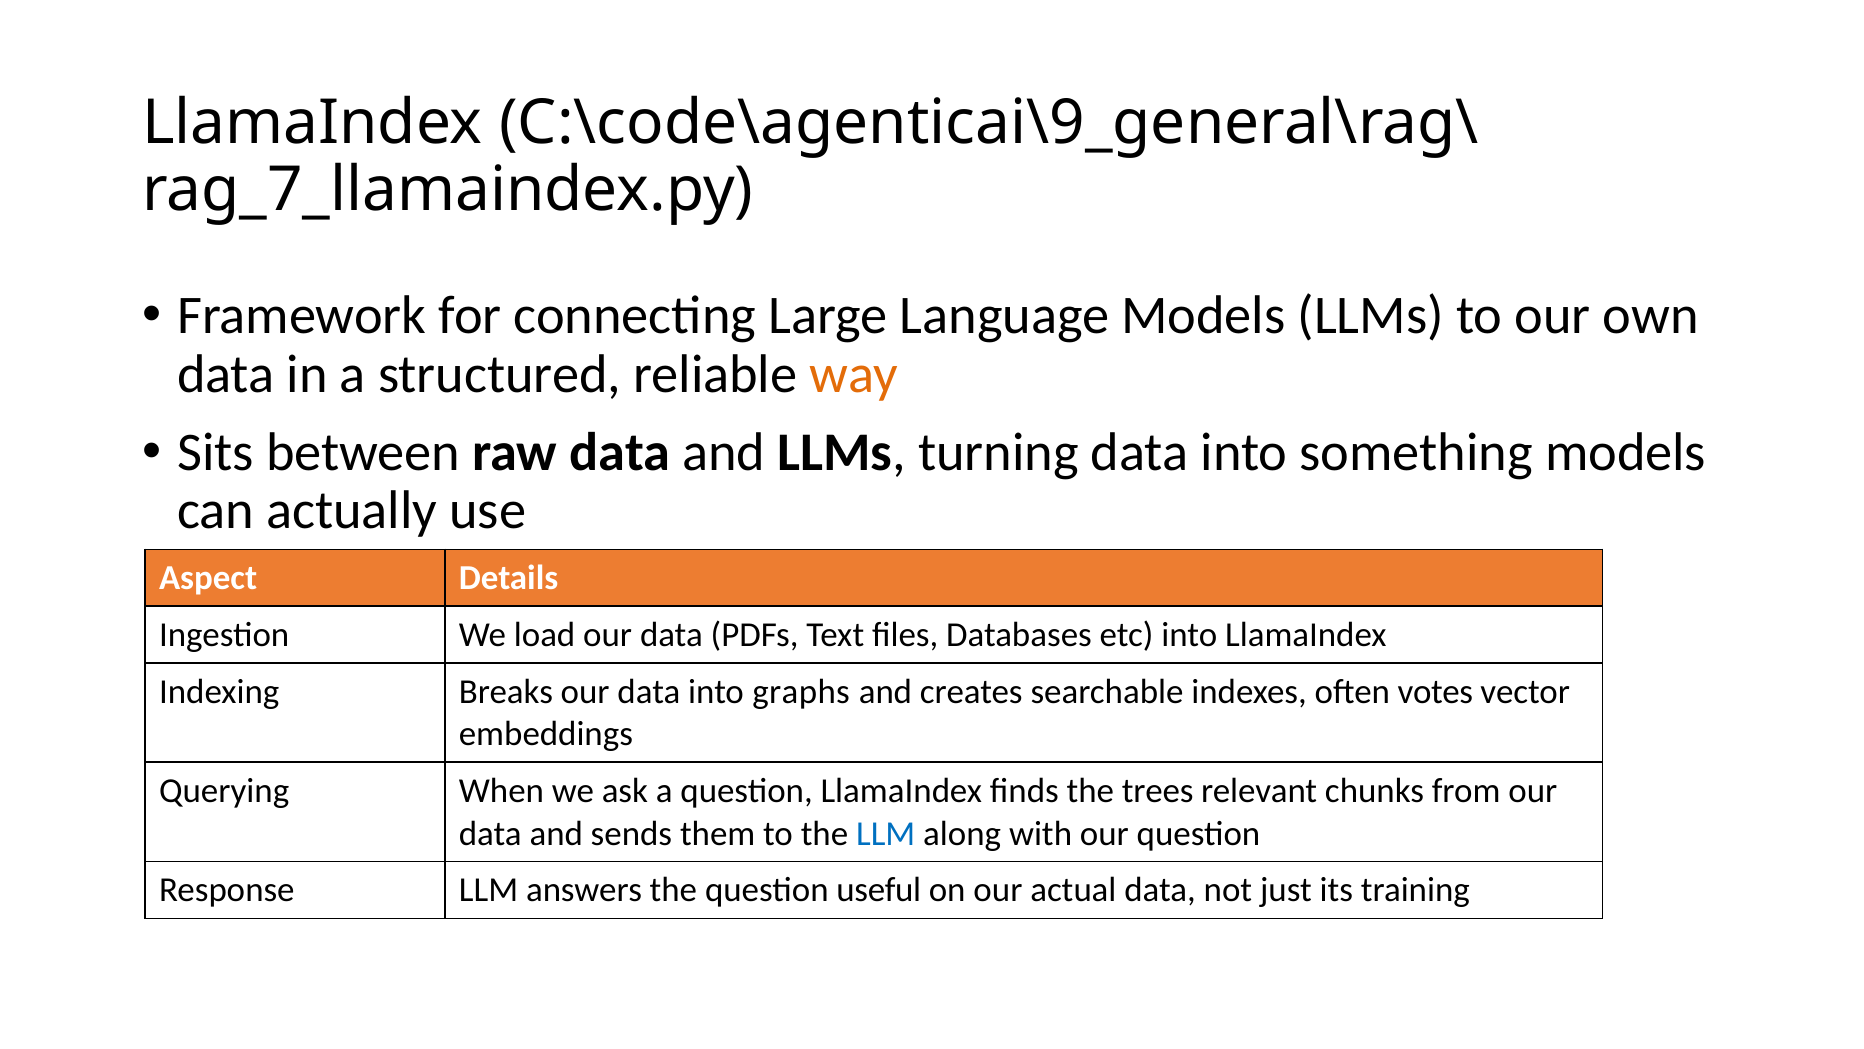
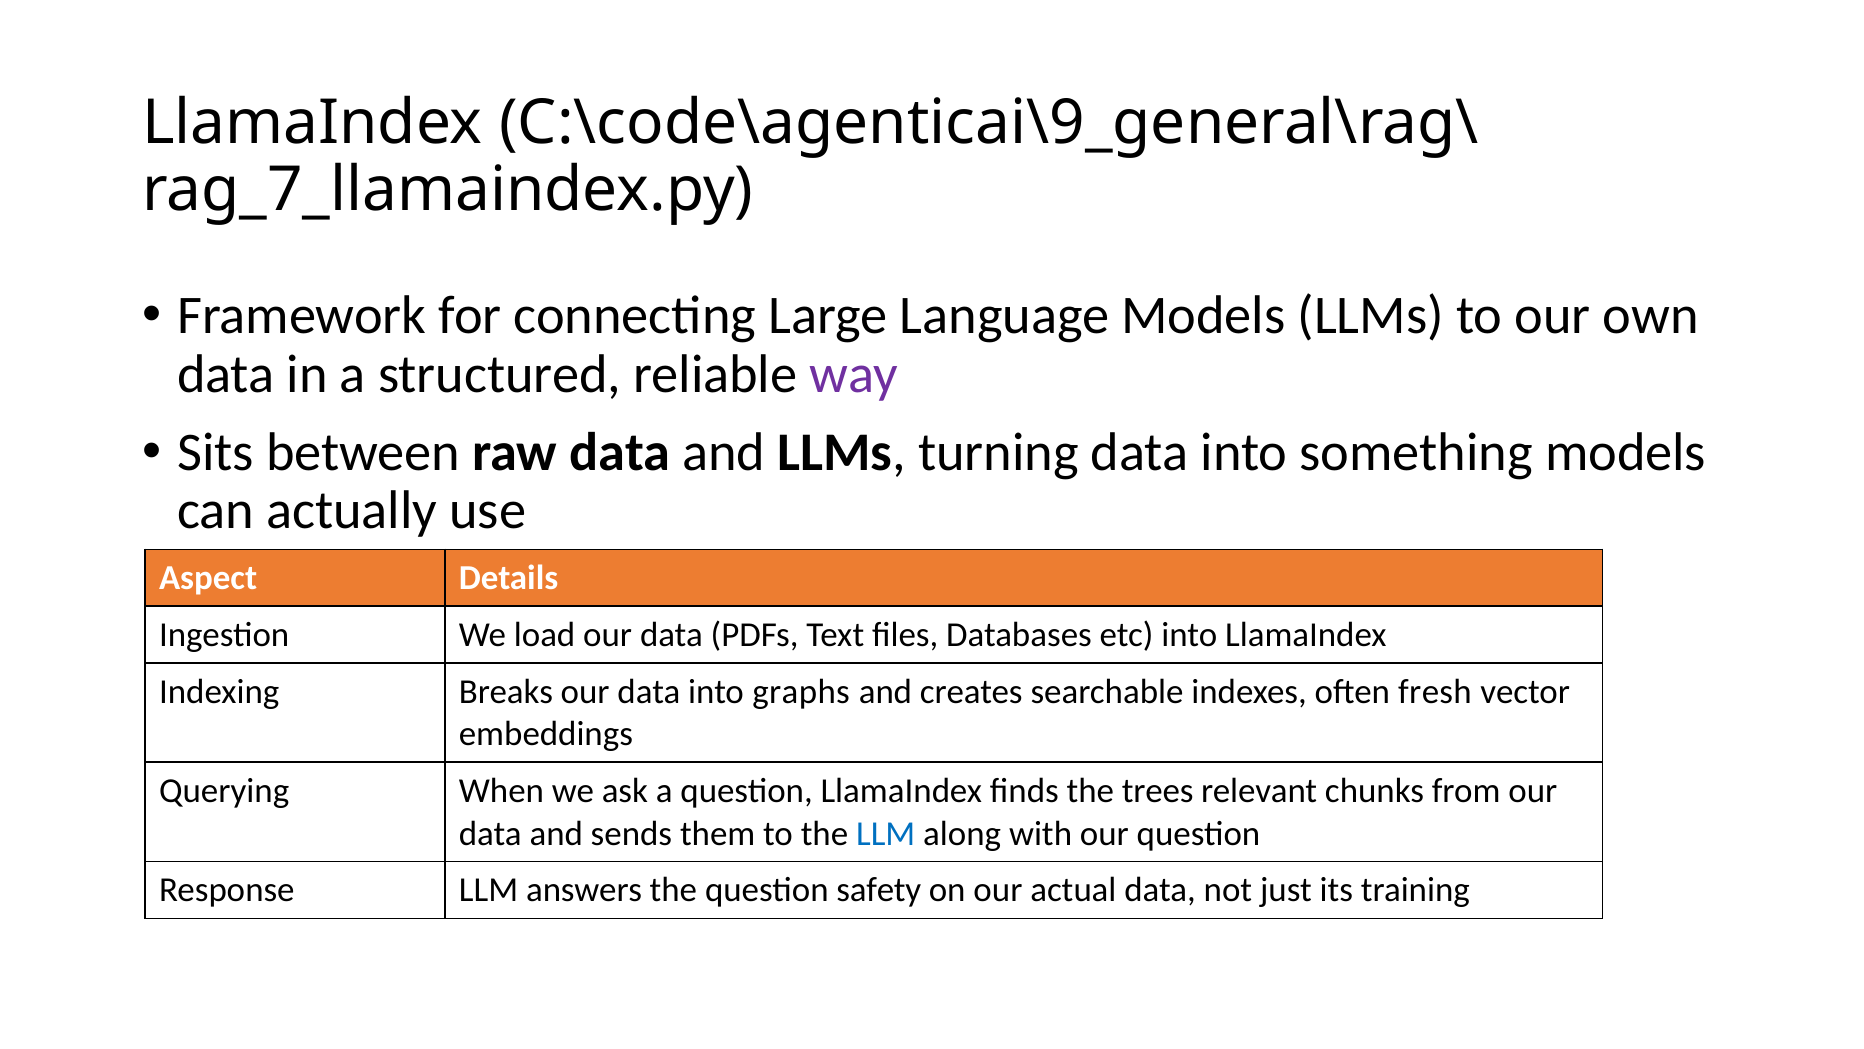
way colour: orange -> purple (854, 374)
votes: votes -> fresh (1435, 691)
useful: useful -> safety (879, 890)
